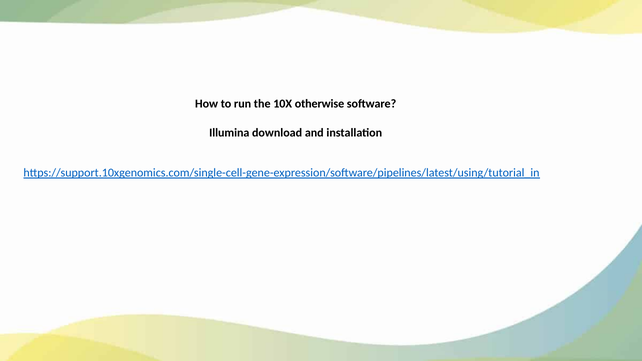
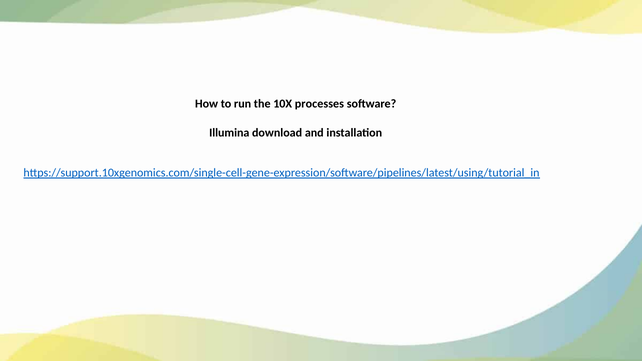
otherwise: otherwise -> processes (319, 104)
